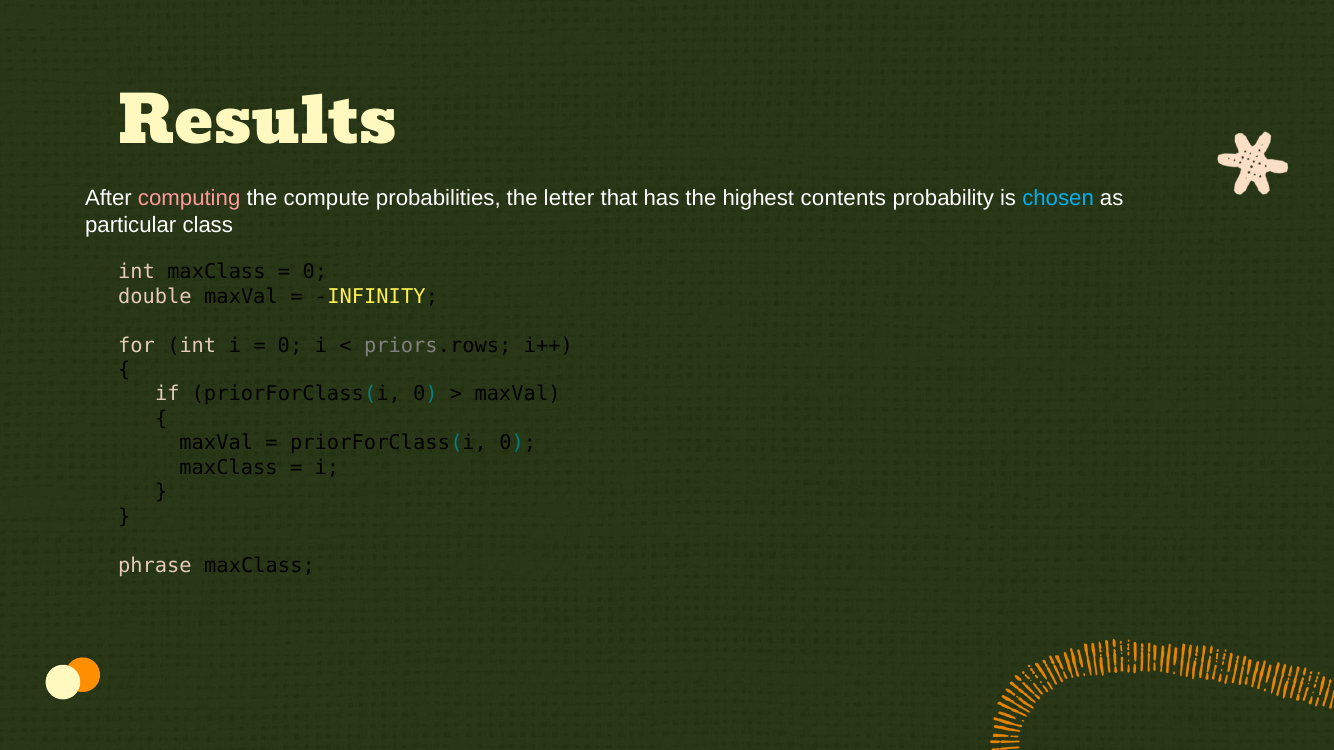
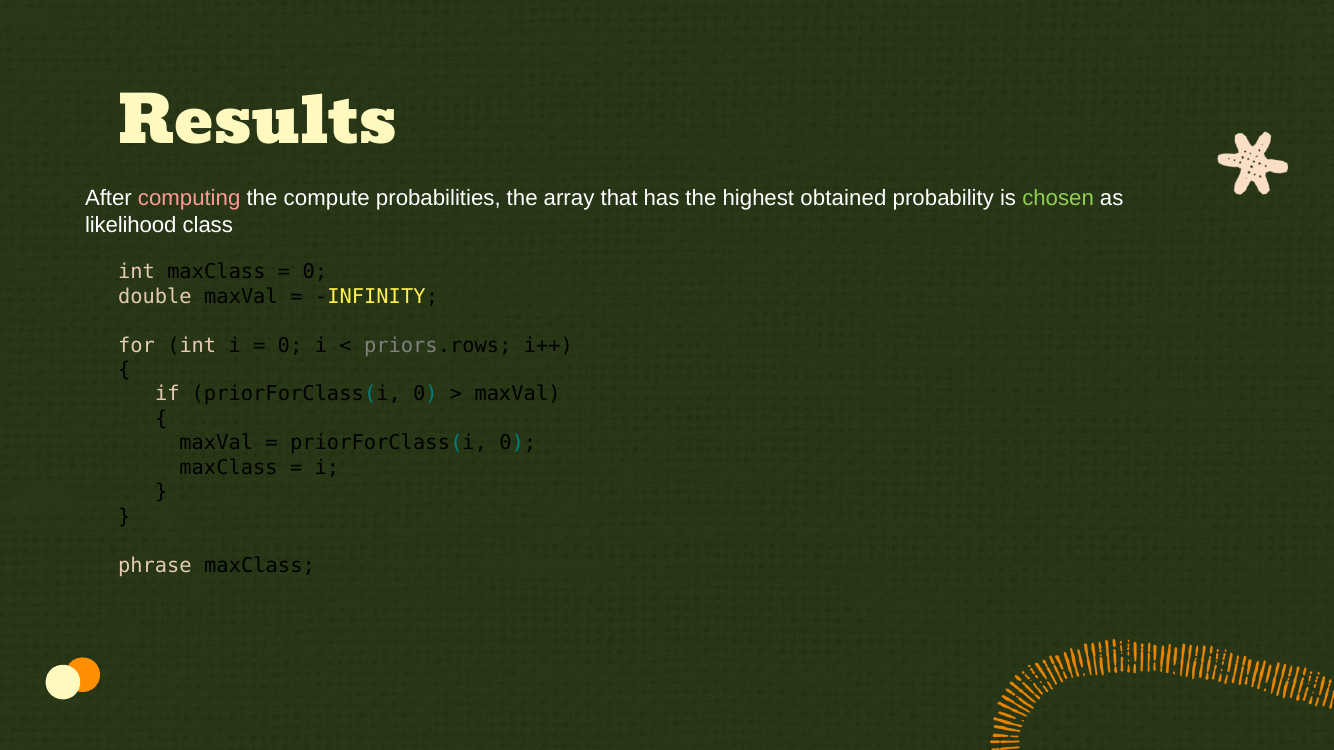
letter: letter -> array (569, 199)
contents: contents -> obtained (843, 199)
chosen colour: light blue -> light green (1058, 199)
particular: particular -> likelihood (131, 225)
